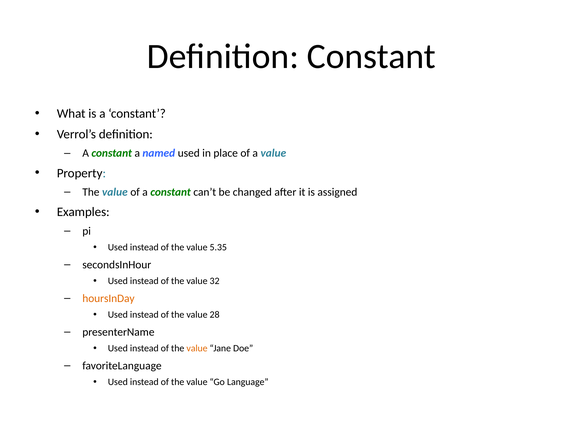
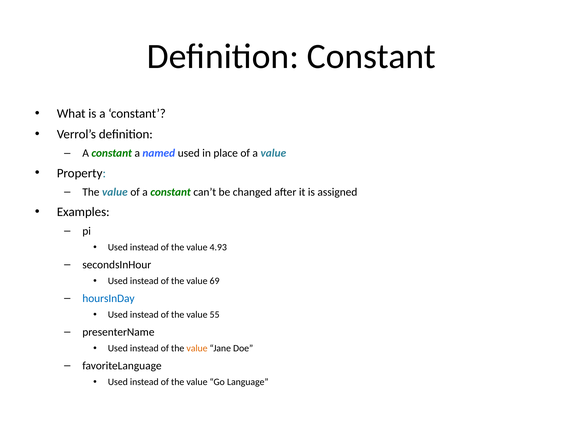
5.35: 5.35 -> 4.93 (218, 248)
32: 32 -> 69 (215, 281)
hoursInDay colour: orange -> blue (108, 299)
28: 28 -> 55 (215, 315)
